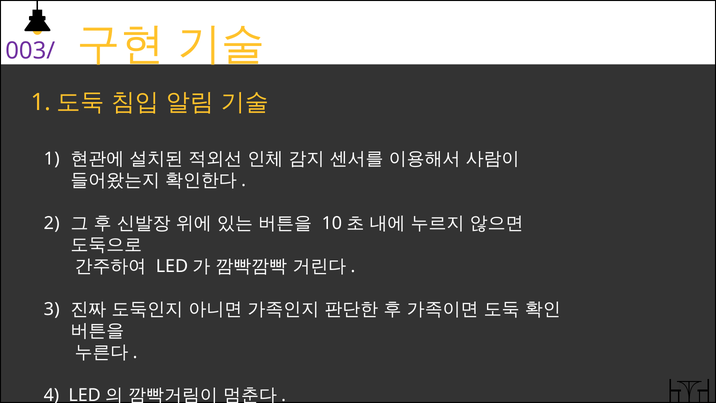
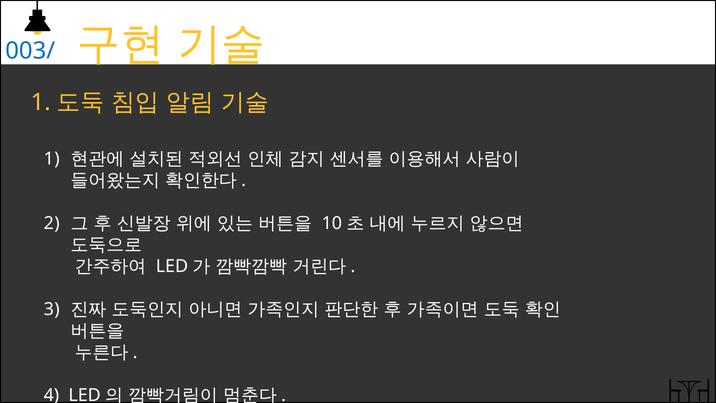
003/ colour: purple -> blue (30, 51)
